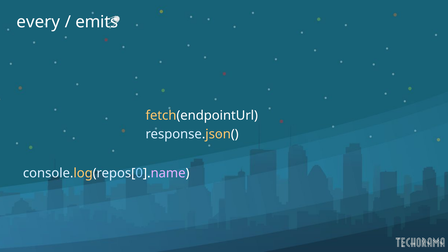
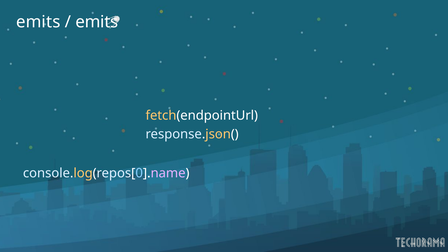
every: every -> emits (38, 22)
